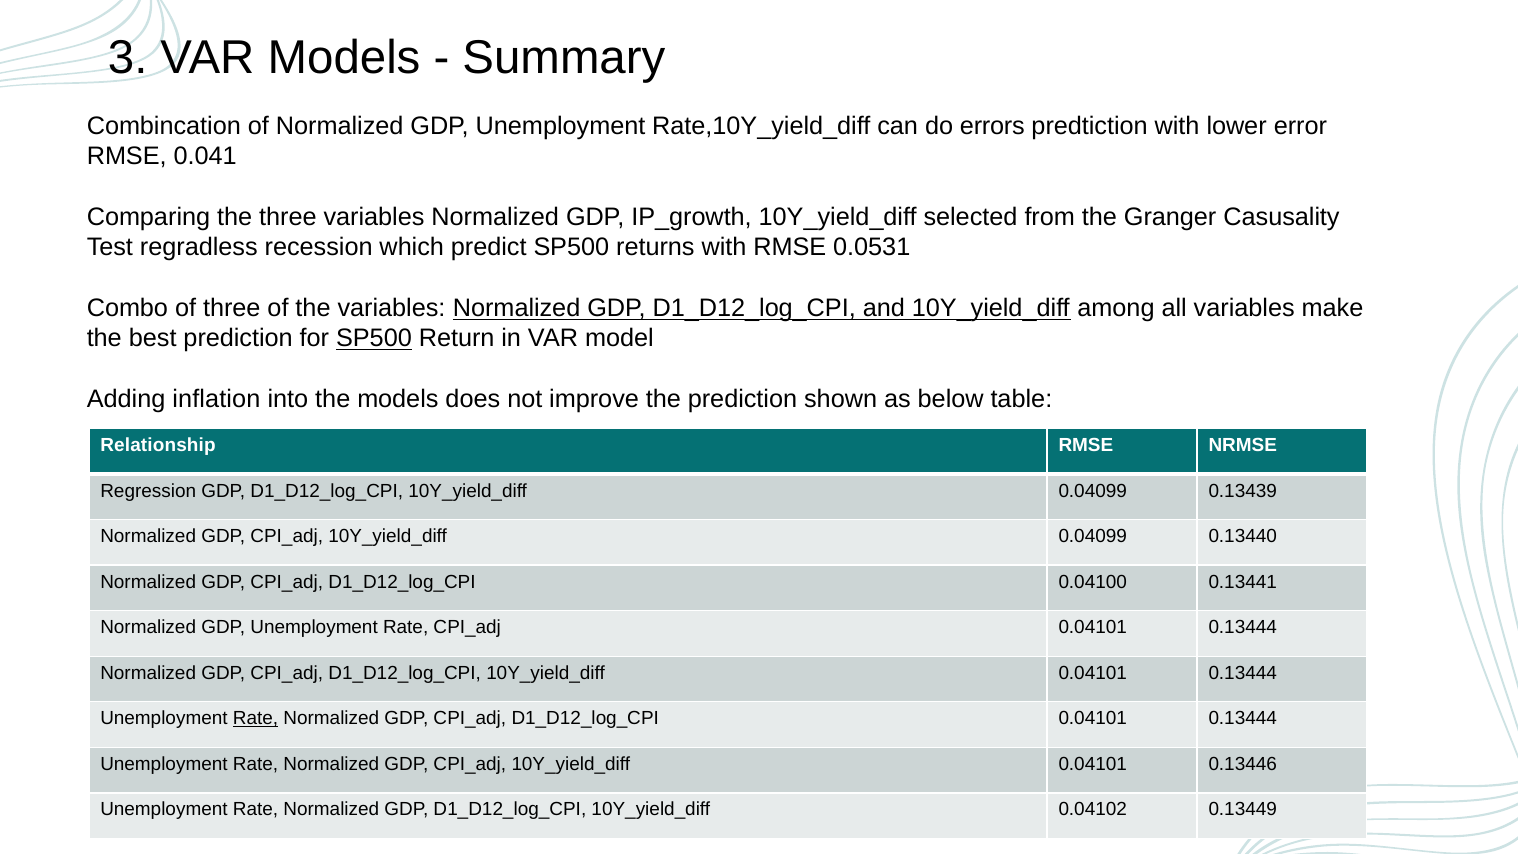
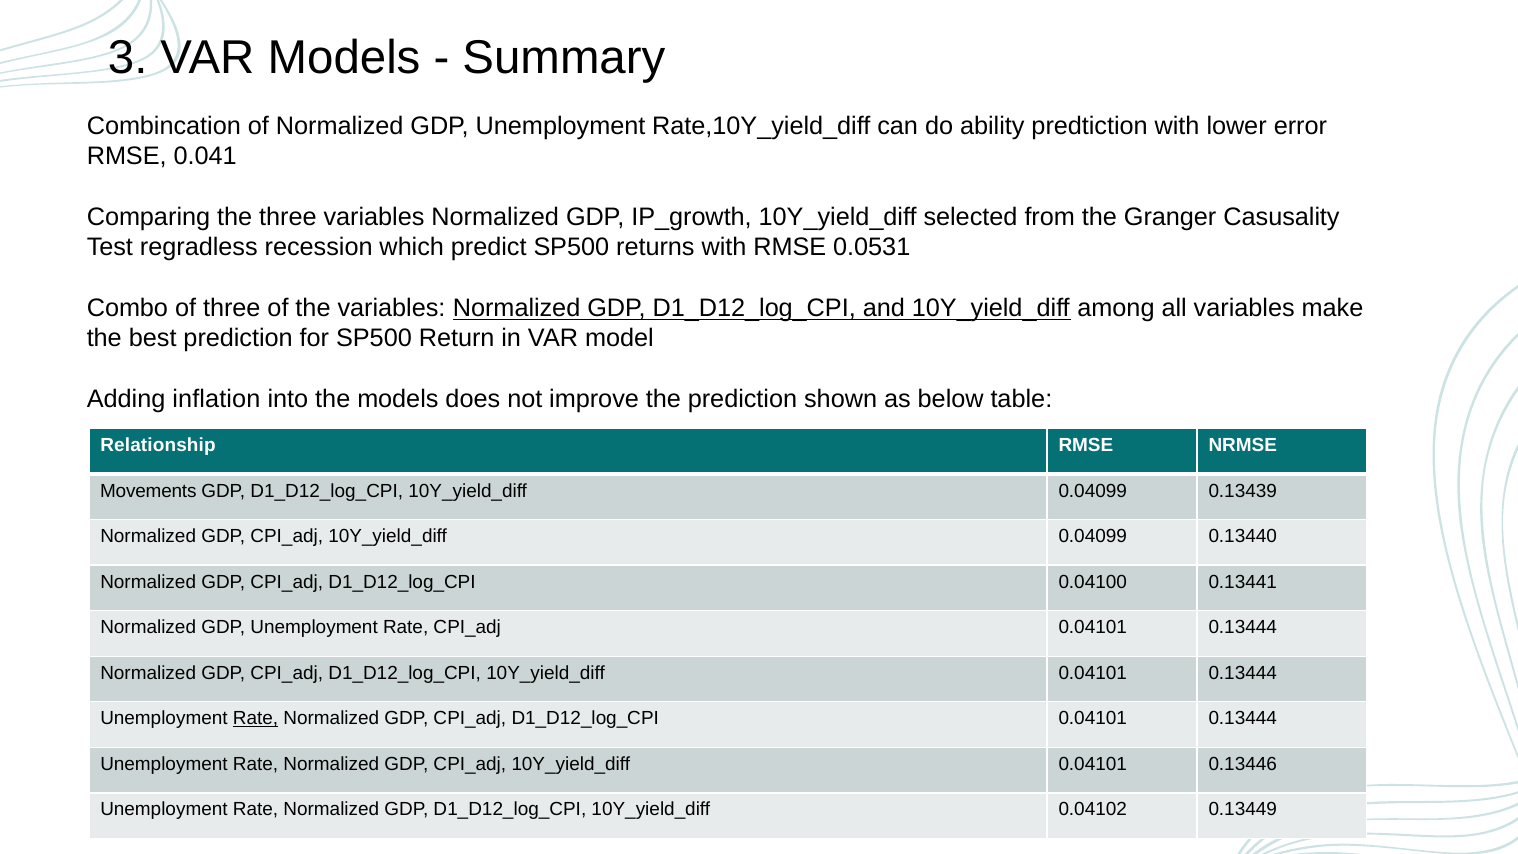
errors: errors -> ability (992, 126)
SP500 underline: present -> none (374, 339)
Regression: Regression -> Movements (148, 491)
